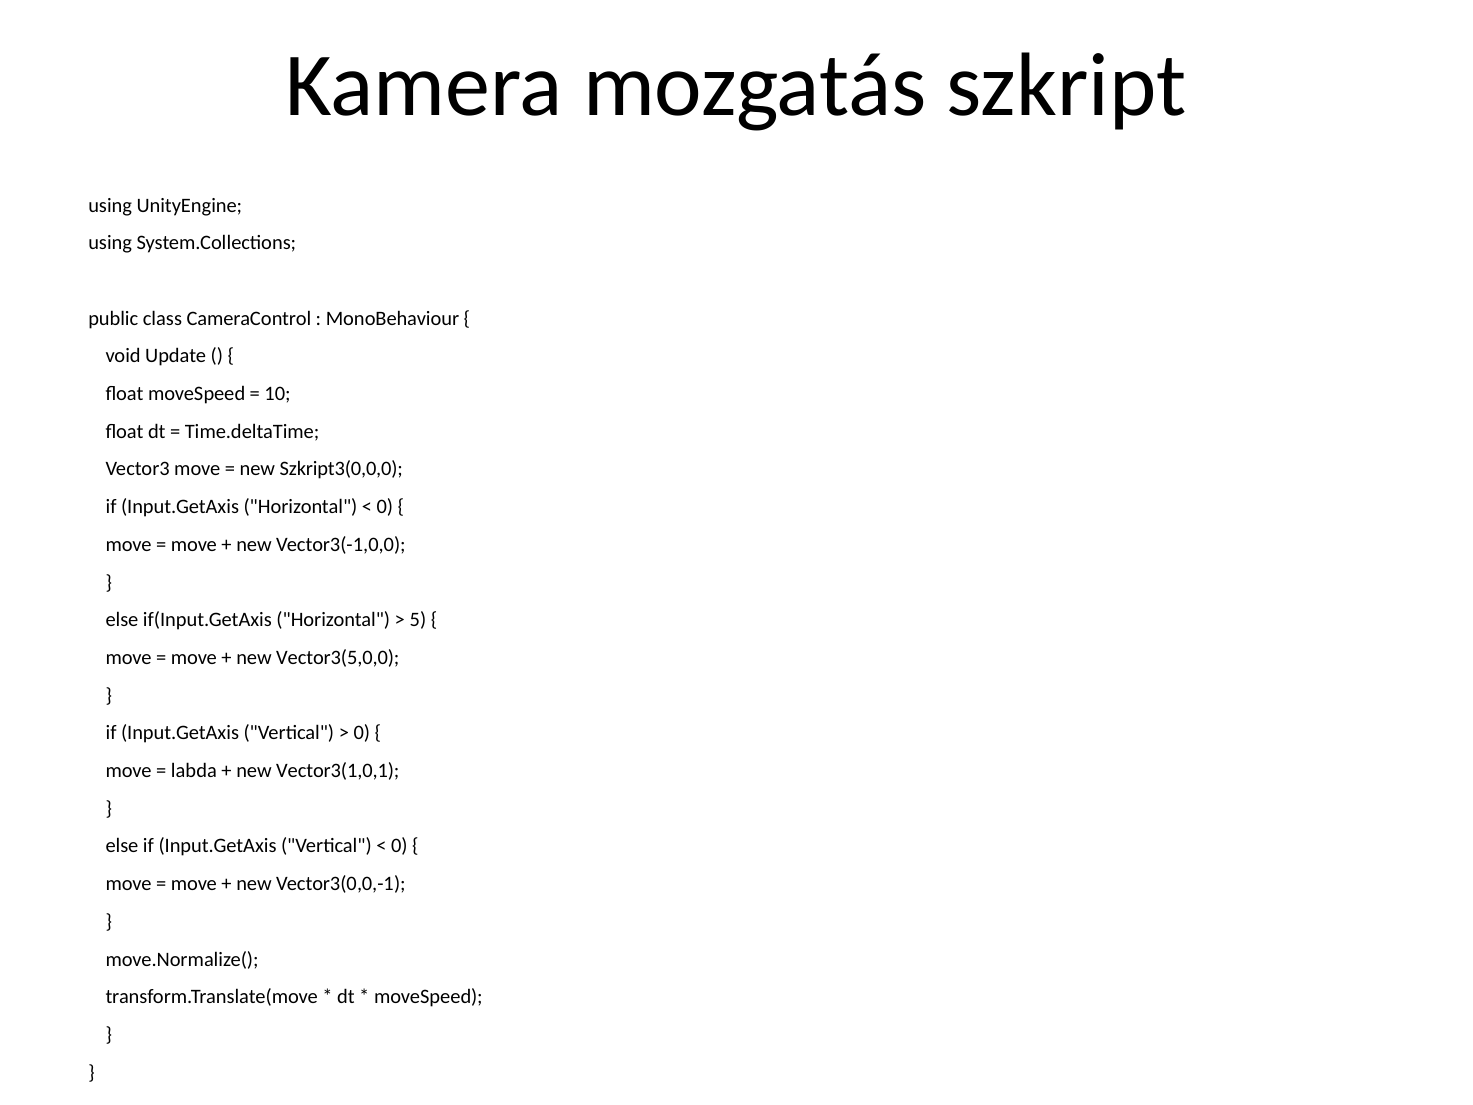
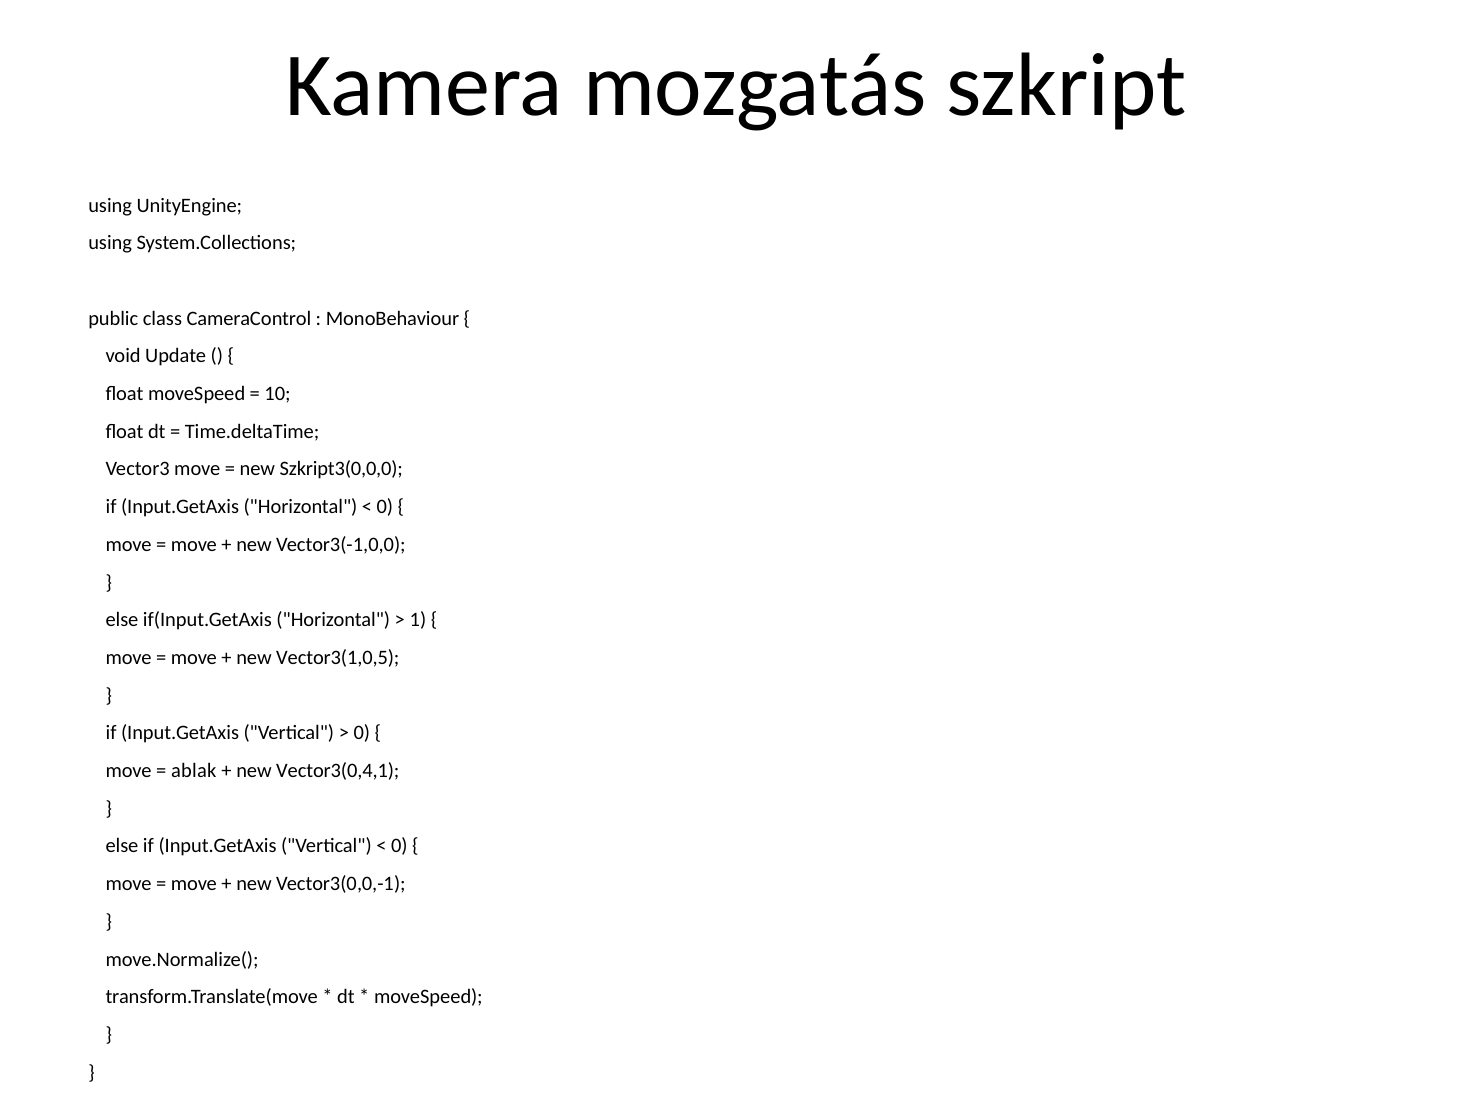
5: 5 -> 1 (418, 620)
Vector3(5,0,0: Vector3(5,0,0 -> Vector3(1,0,5 (338, 658)
labda: labda -> ablak (194, 771)
Vector3(1,0,1: Vector3(1,0,1 -> Vector3(0,4,1 (338, 771)
